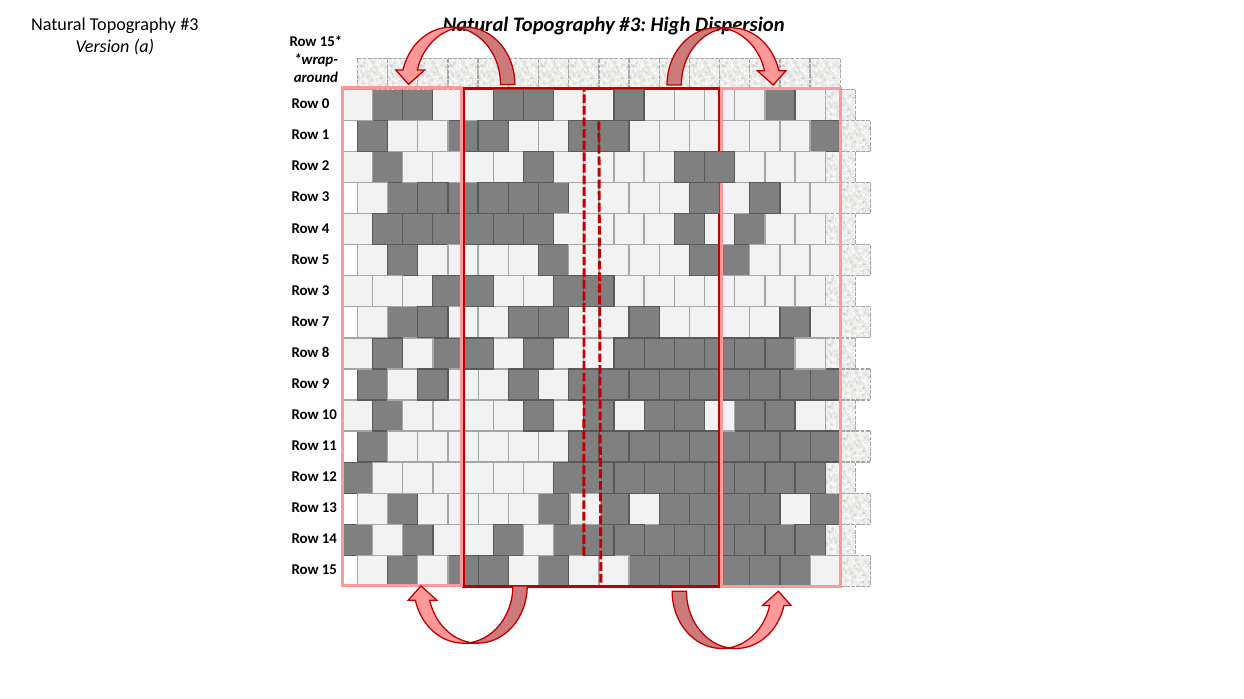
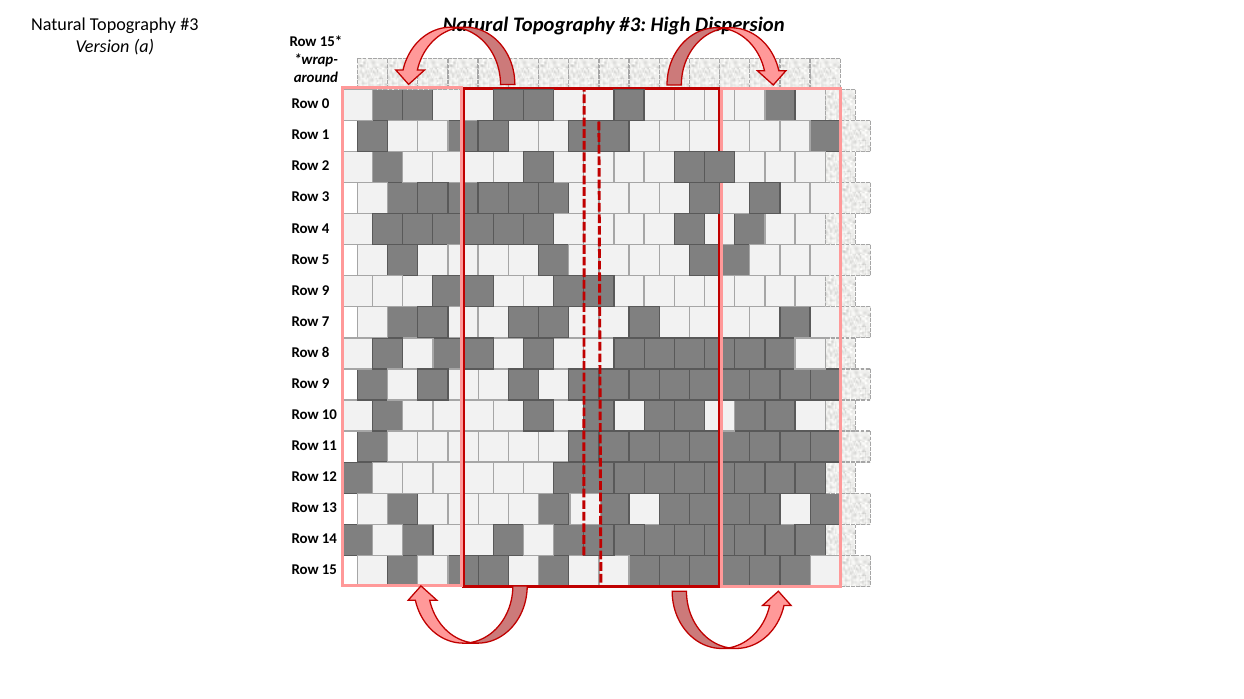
3: 3 -> 9 (326, 291)
